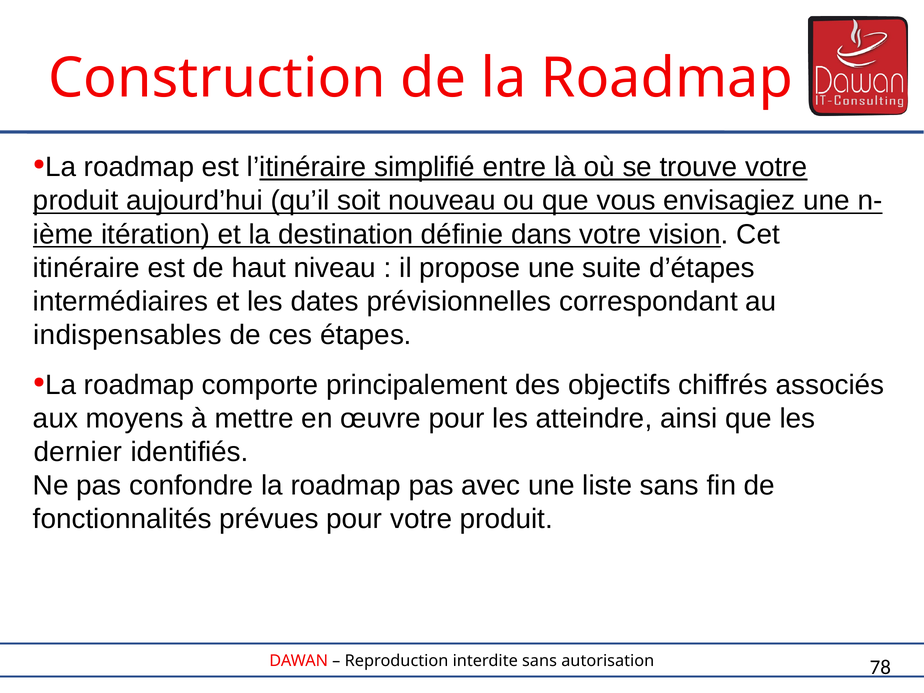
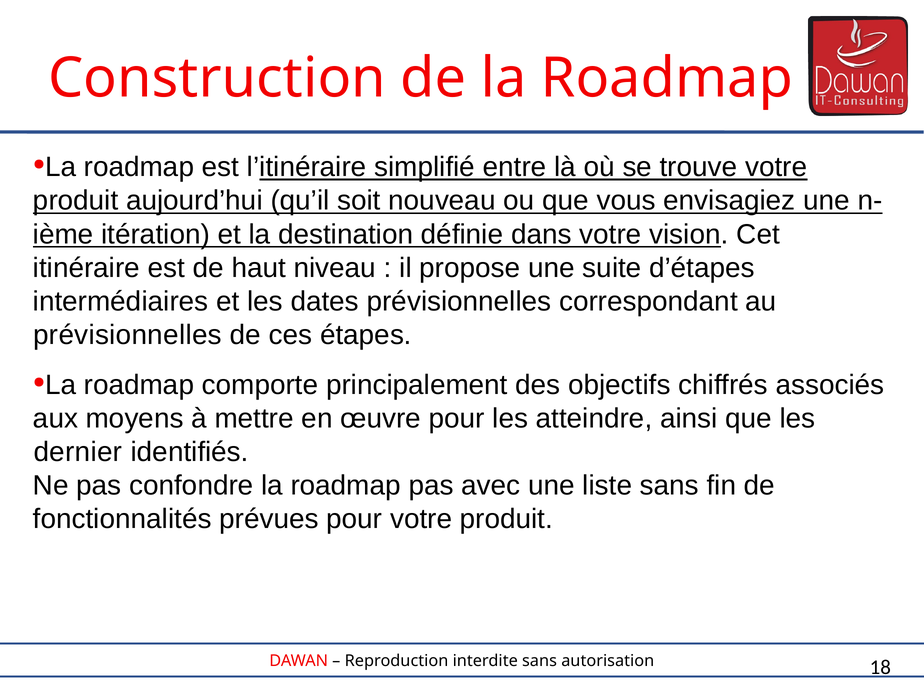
indispensables: indispensables -> prévisionnelles (127, 335)
78: 78 -> 18 (880, 667)
